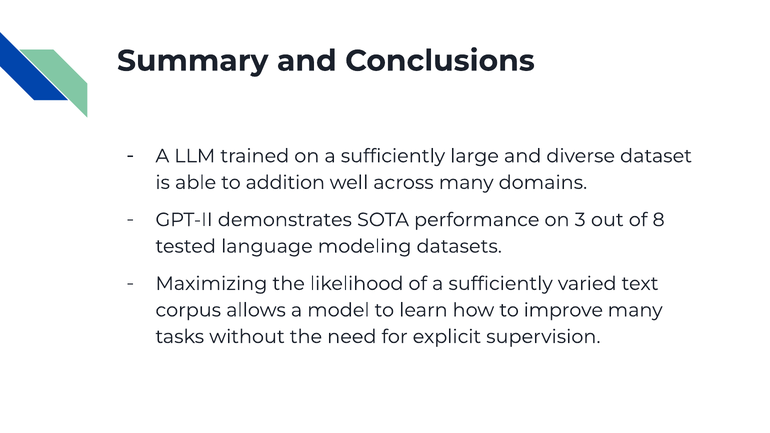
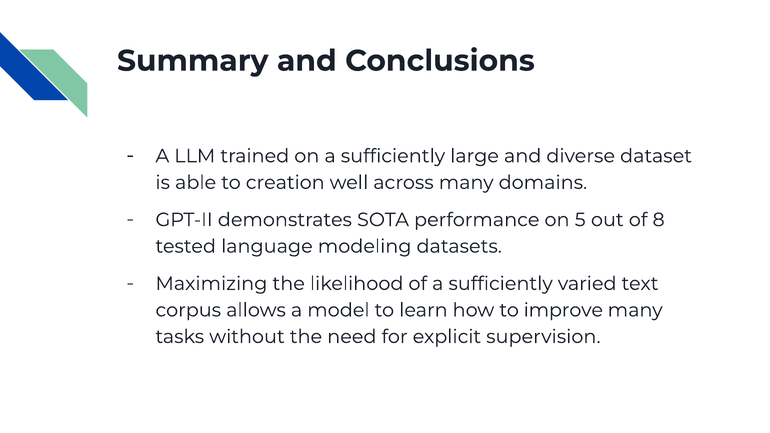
addition: addition -> creation (285, 183)
3: 3 -> 5 (580, 220)
